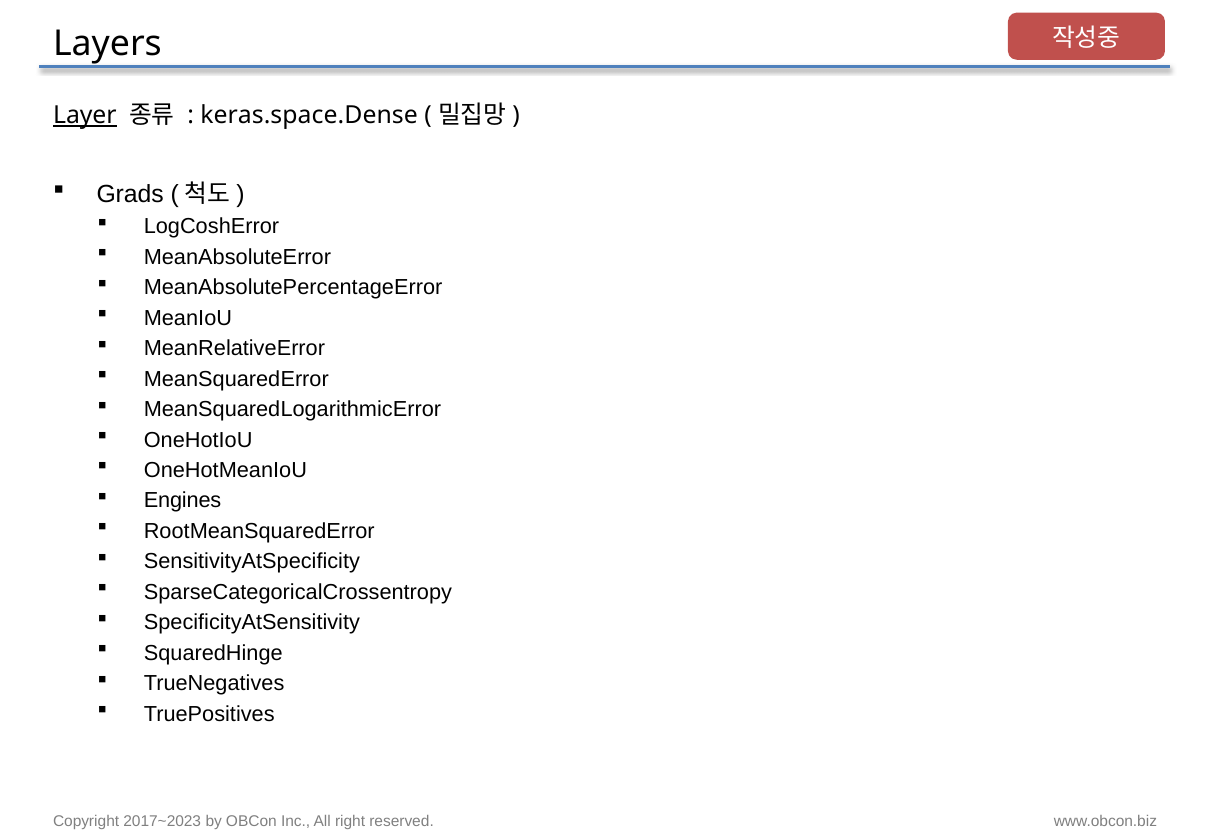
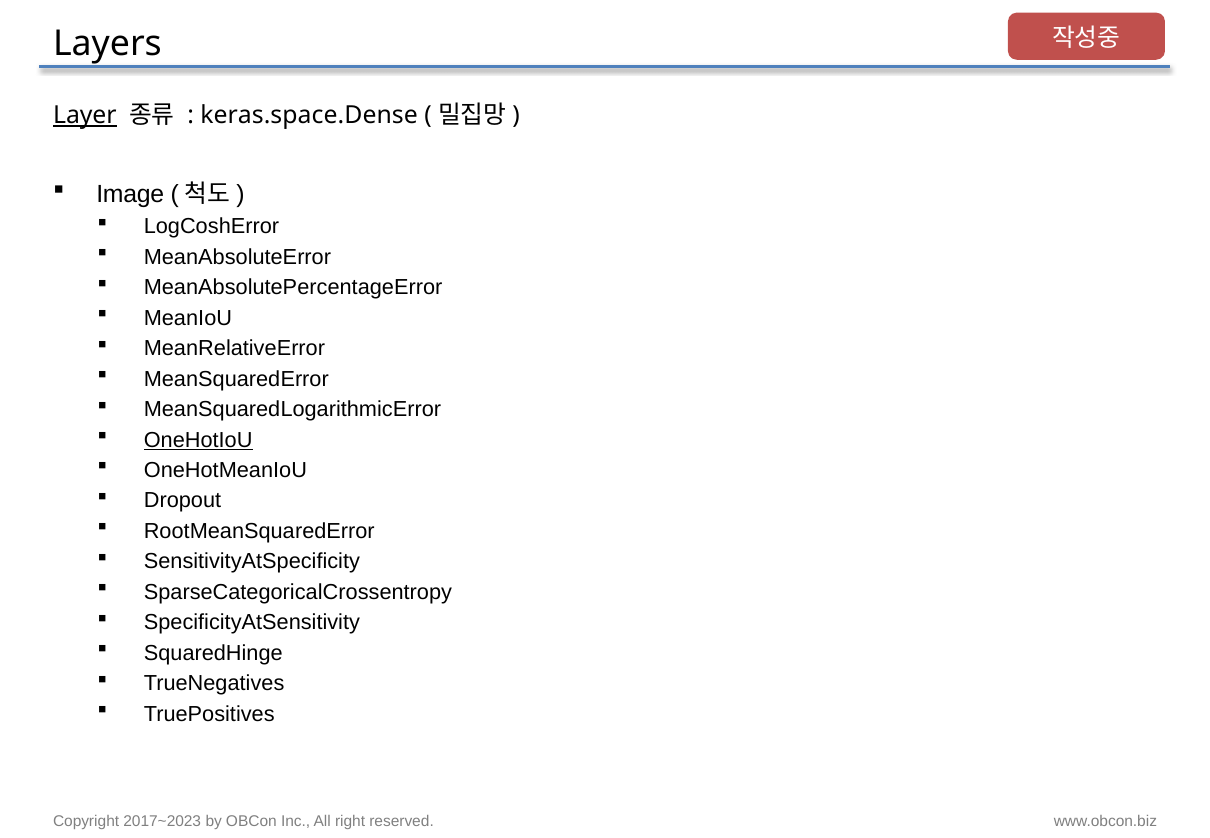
Grads: Grads -> Image (130, 195)
OneHotIoU underline: none -> present (198, 440)
Engines: Engines -> Dropout (182, 501)
